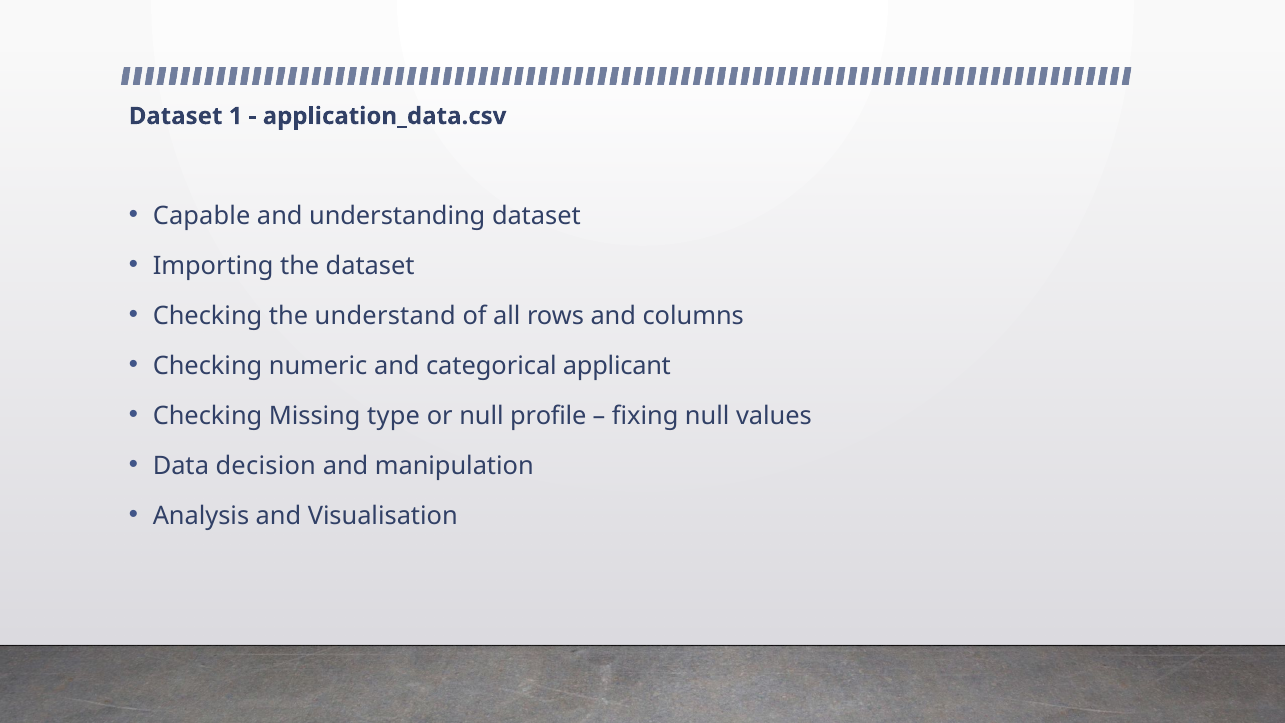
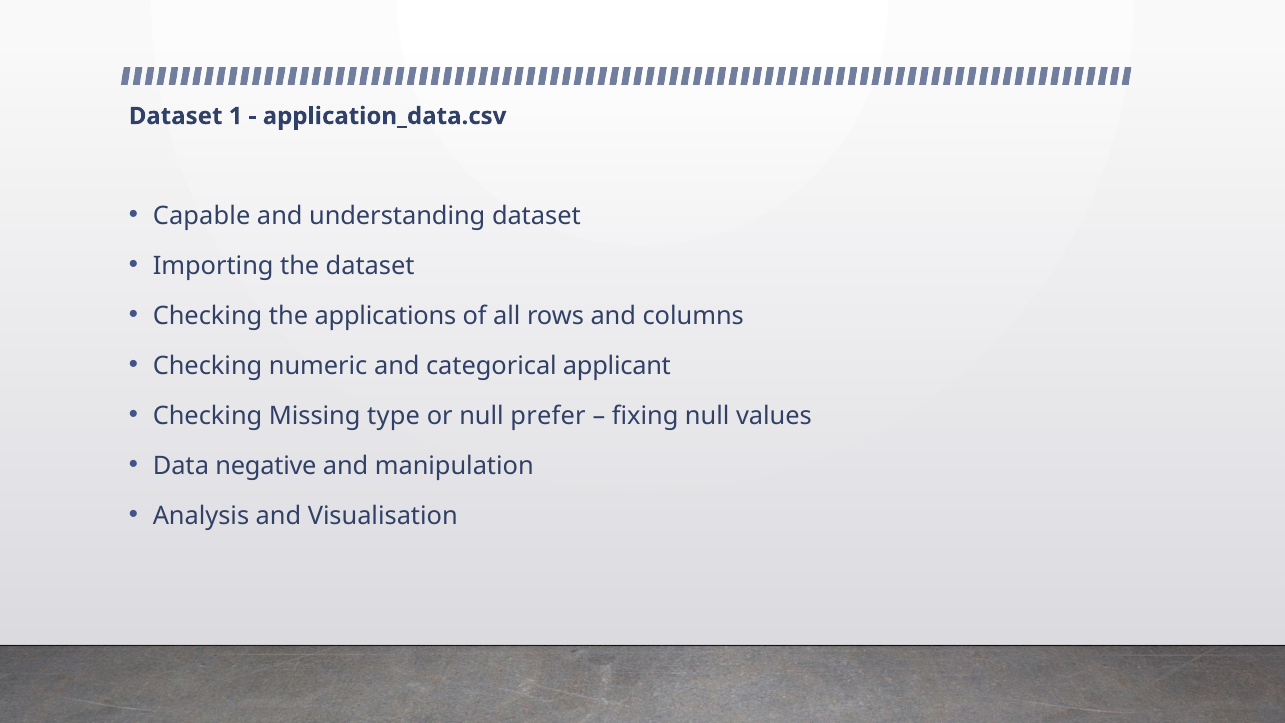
understand: understand -> applications (385, 316)
profile: profile -> prefer (548, 416)
decision: decision -> negative (266, 466)
